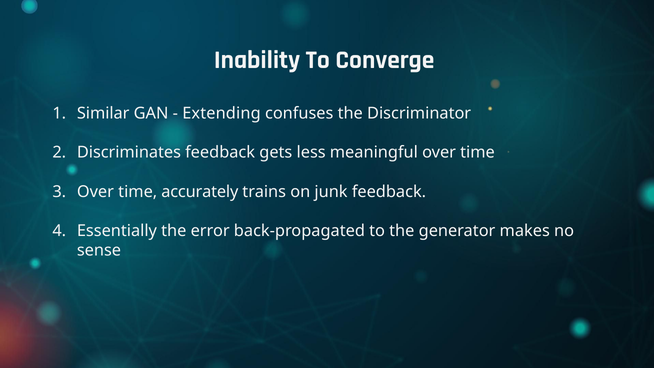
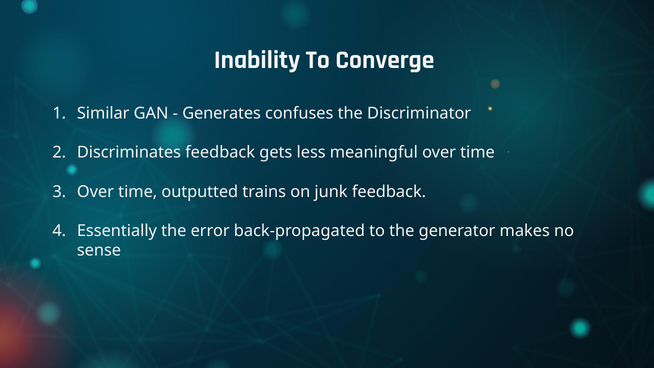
Extending: Extending -> Generates (222, 113)
accurately: accurately -> outputted (200, 192)
